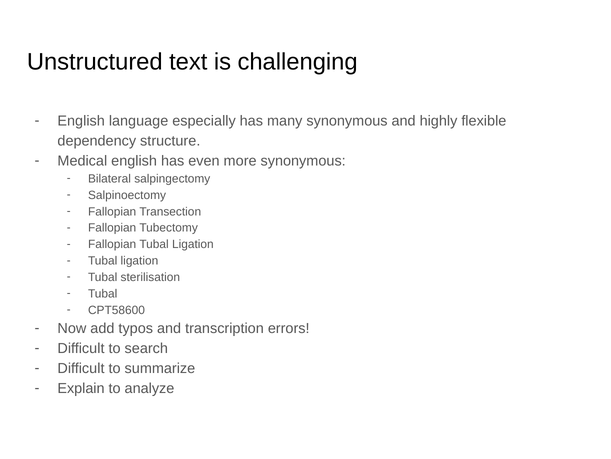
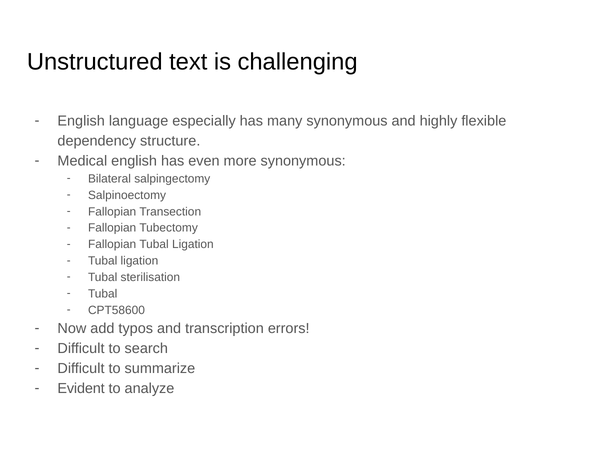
Explain: Explain -> Evident (81, 388)
